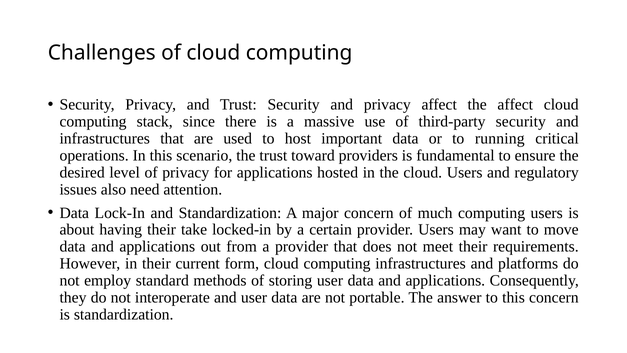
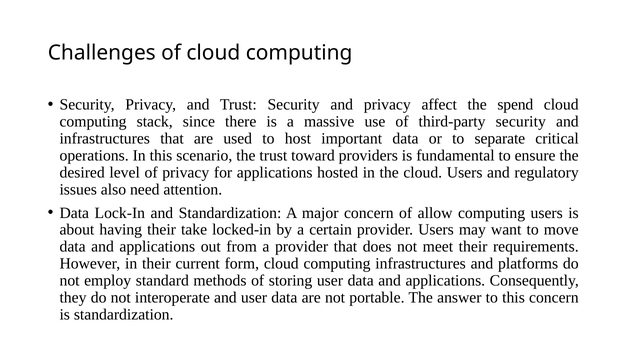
the affect: affect -> spend (515, 105)
running: running -> separate (500, 138)
much: much -> allow (435, 213)
